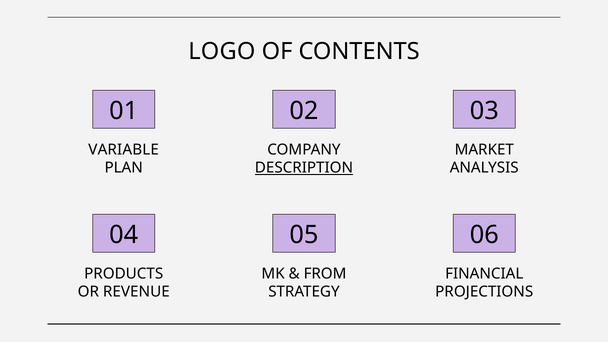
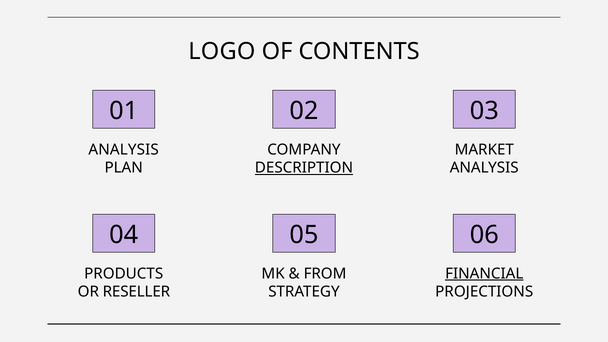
VARIABLE: VARIABLE -> ANALYSIS (124, 150)
FINANCIAL underline: none -> present (484, 274)
REVENUE: REVENUE -> RESELLER (136, 292)
